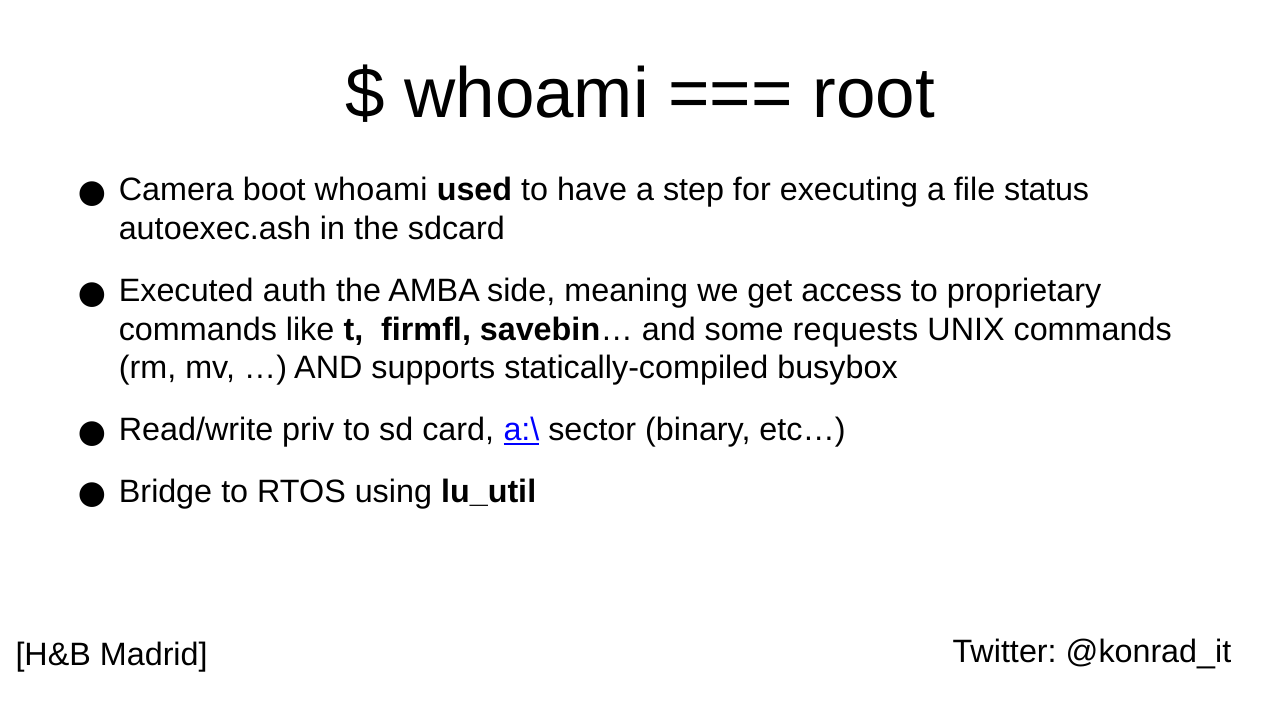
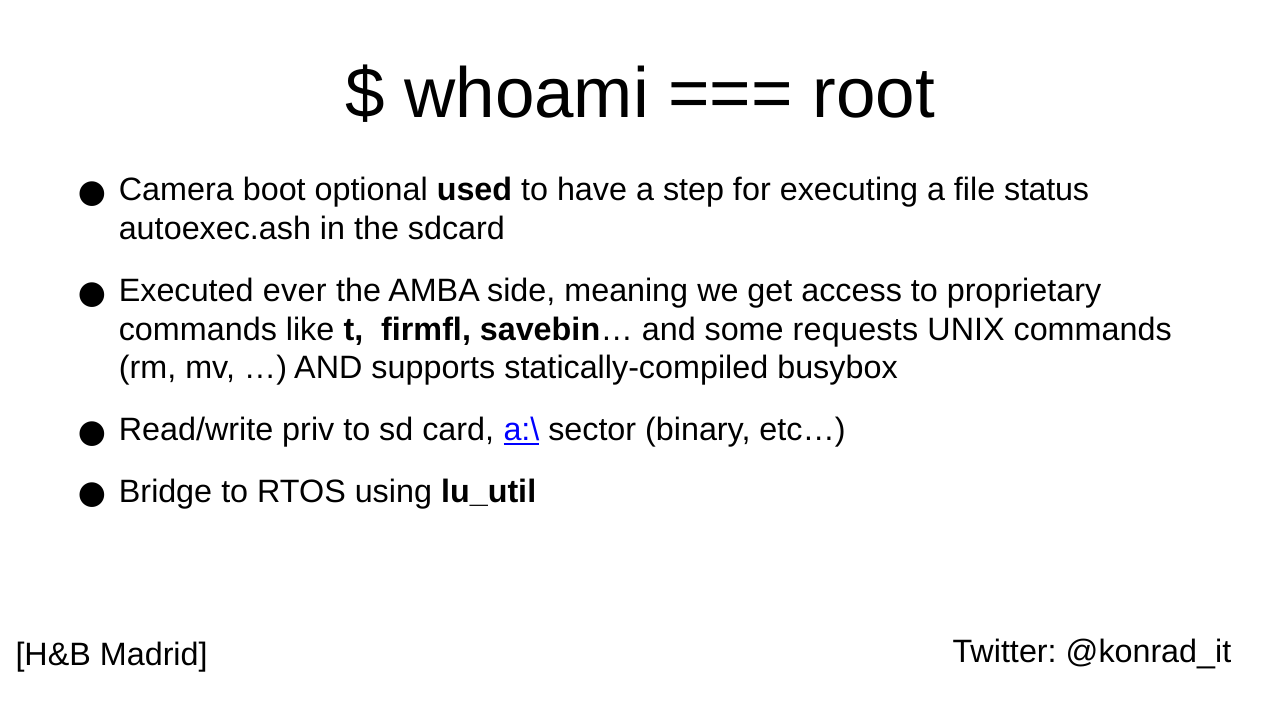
boot whoami: whoami -> optional (371, 190)
auth: auth -> ever (295, 291)
